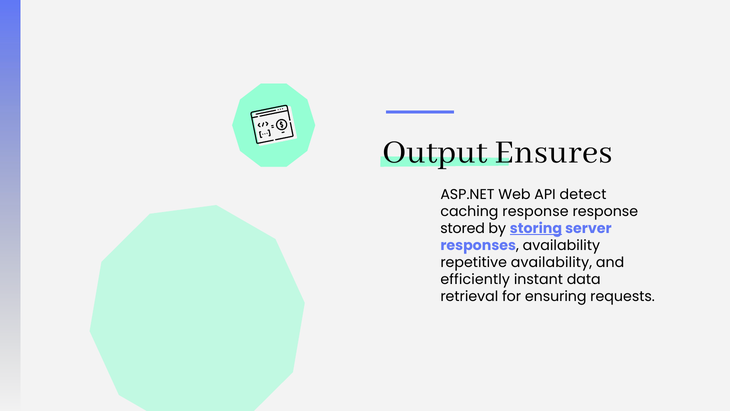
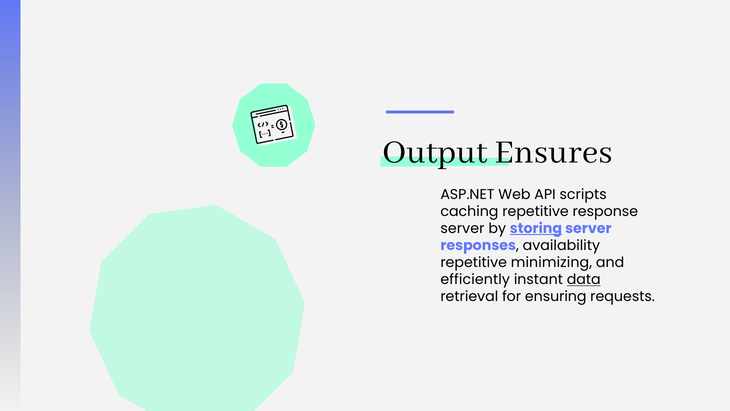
detect: detect -> scripts (583, 194)
caching response: response -> repetitive (536, 211)
stored: stored -> server (462, 228)
repetitive availability: availability -> minimizing (551, 262)
data underline: none -> present (584, 279)
